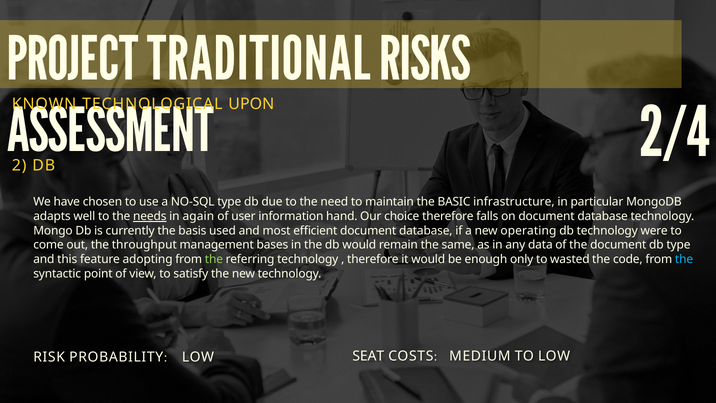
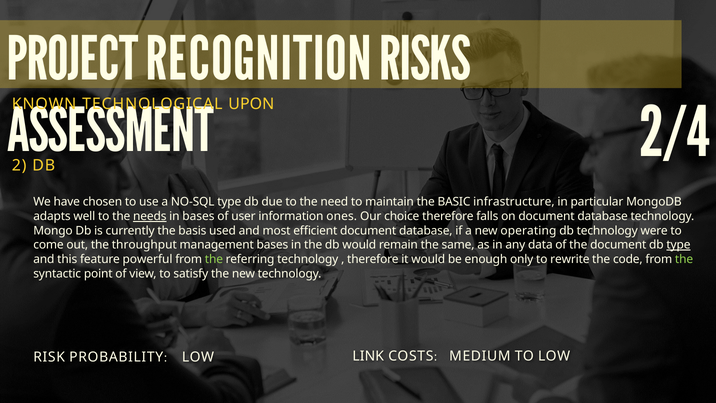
TRADITIONAL: TRADITIONAL -> RECOGNITION (259, 60)
in again: again -> bases (198, 216)
hand: hand -> ones (342, 216)
type underline: none -> present (678, 245)
adopting: adopting -> powerful (148, 259)
wasted: wasted -> rewrite (570, 259)
the colour: light blue -> light green (684, 259)
SEAT: SEAT -> LINK (368, 356)
